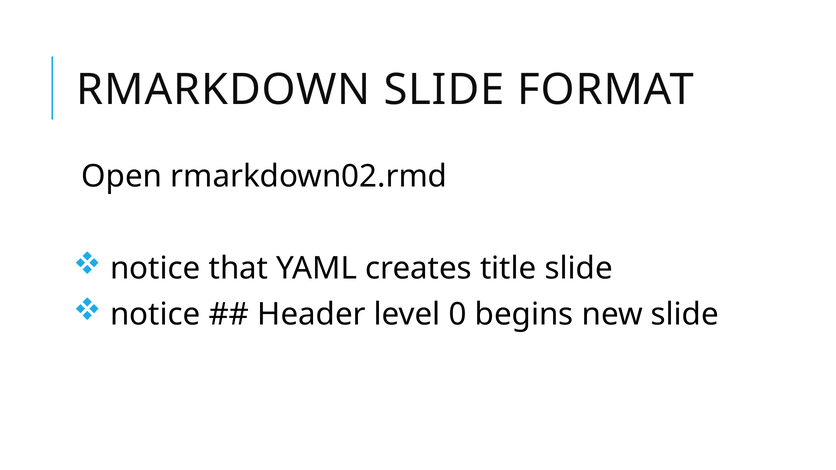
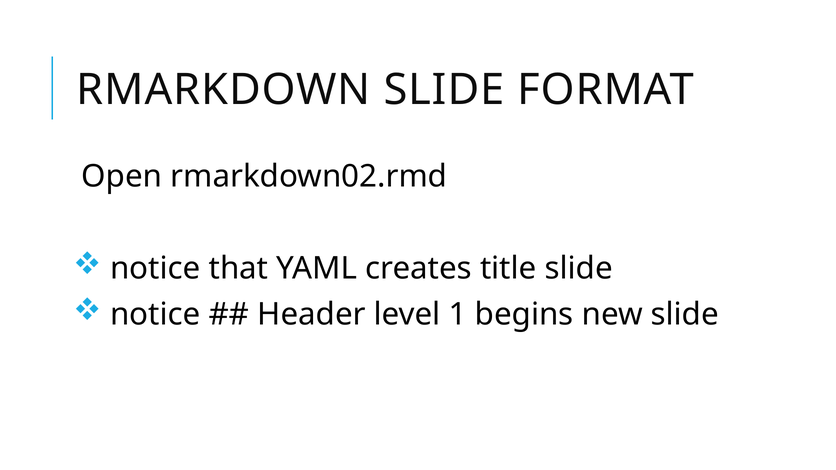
0: 0 -> 1 (458, 315)
